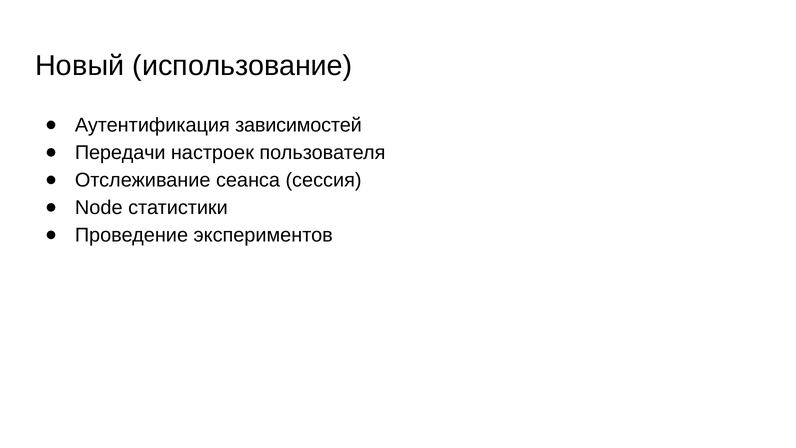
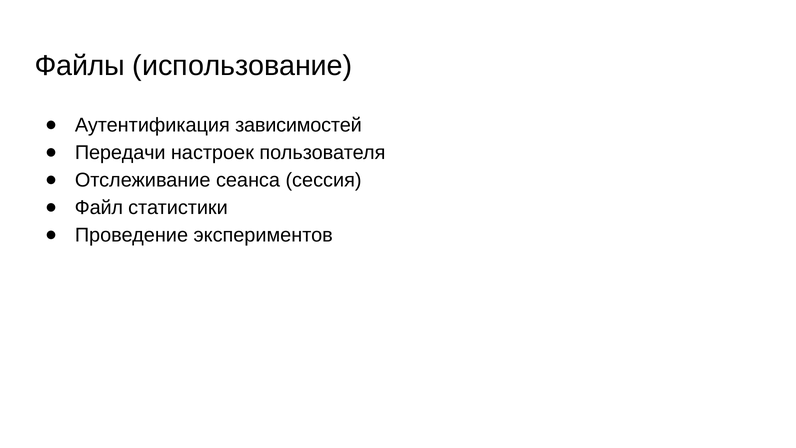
Новый: Новый -> Файлы (80, 66)
Node: Node -> Файл (99, 208)
